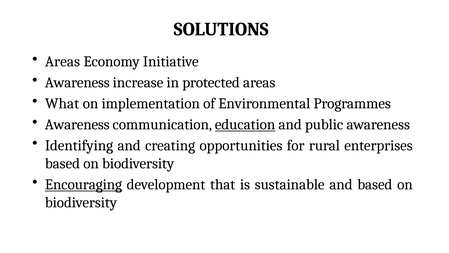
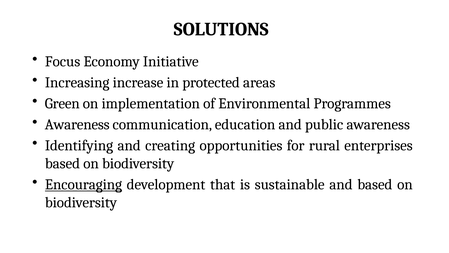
Areas: Areas -> Focus (63, 61)
Awareness: Awareness -> Increasing (77, 82)
What: What -> Green (62, 103)
education underline: present -> none (245, 124)
